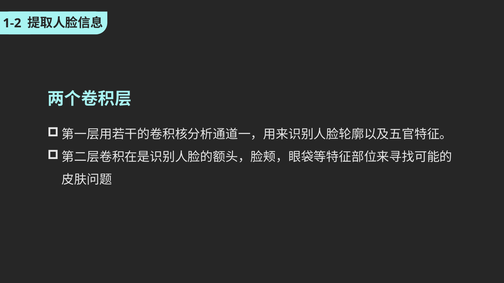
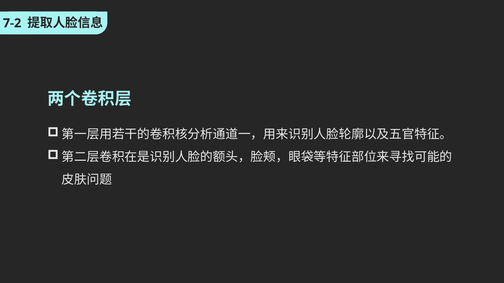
1-2: 1-2 -> 7-2 (12, 23)
